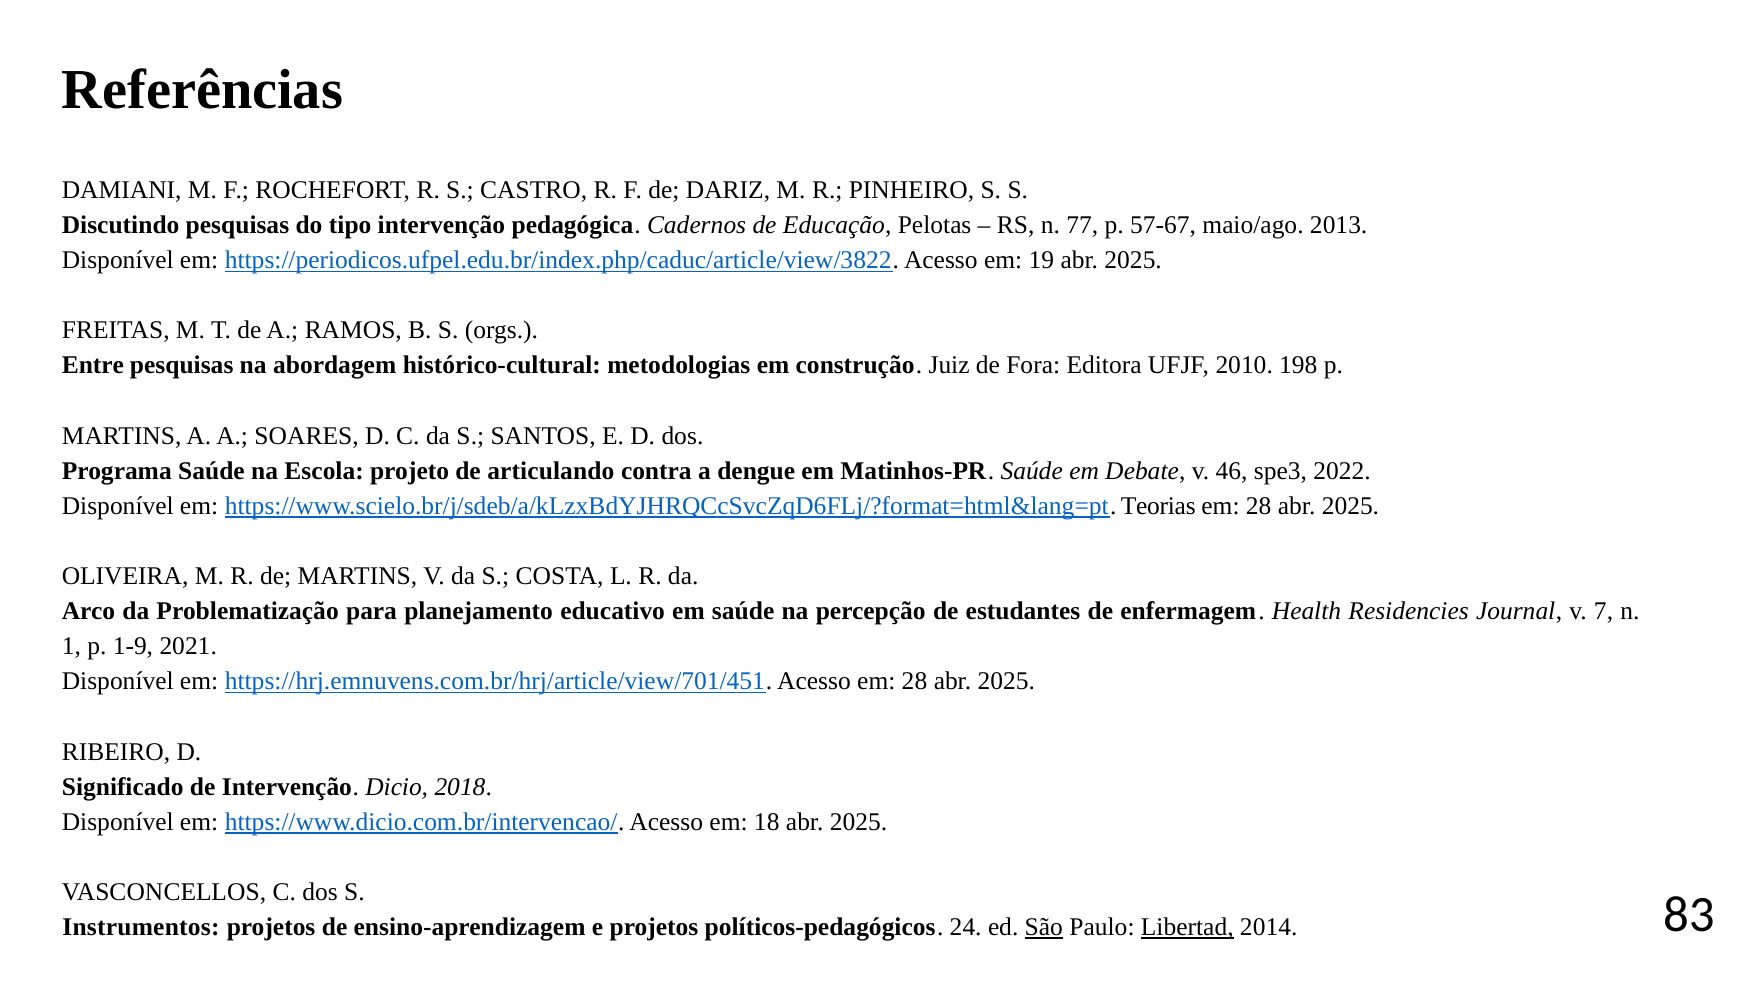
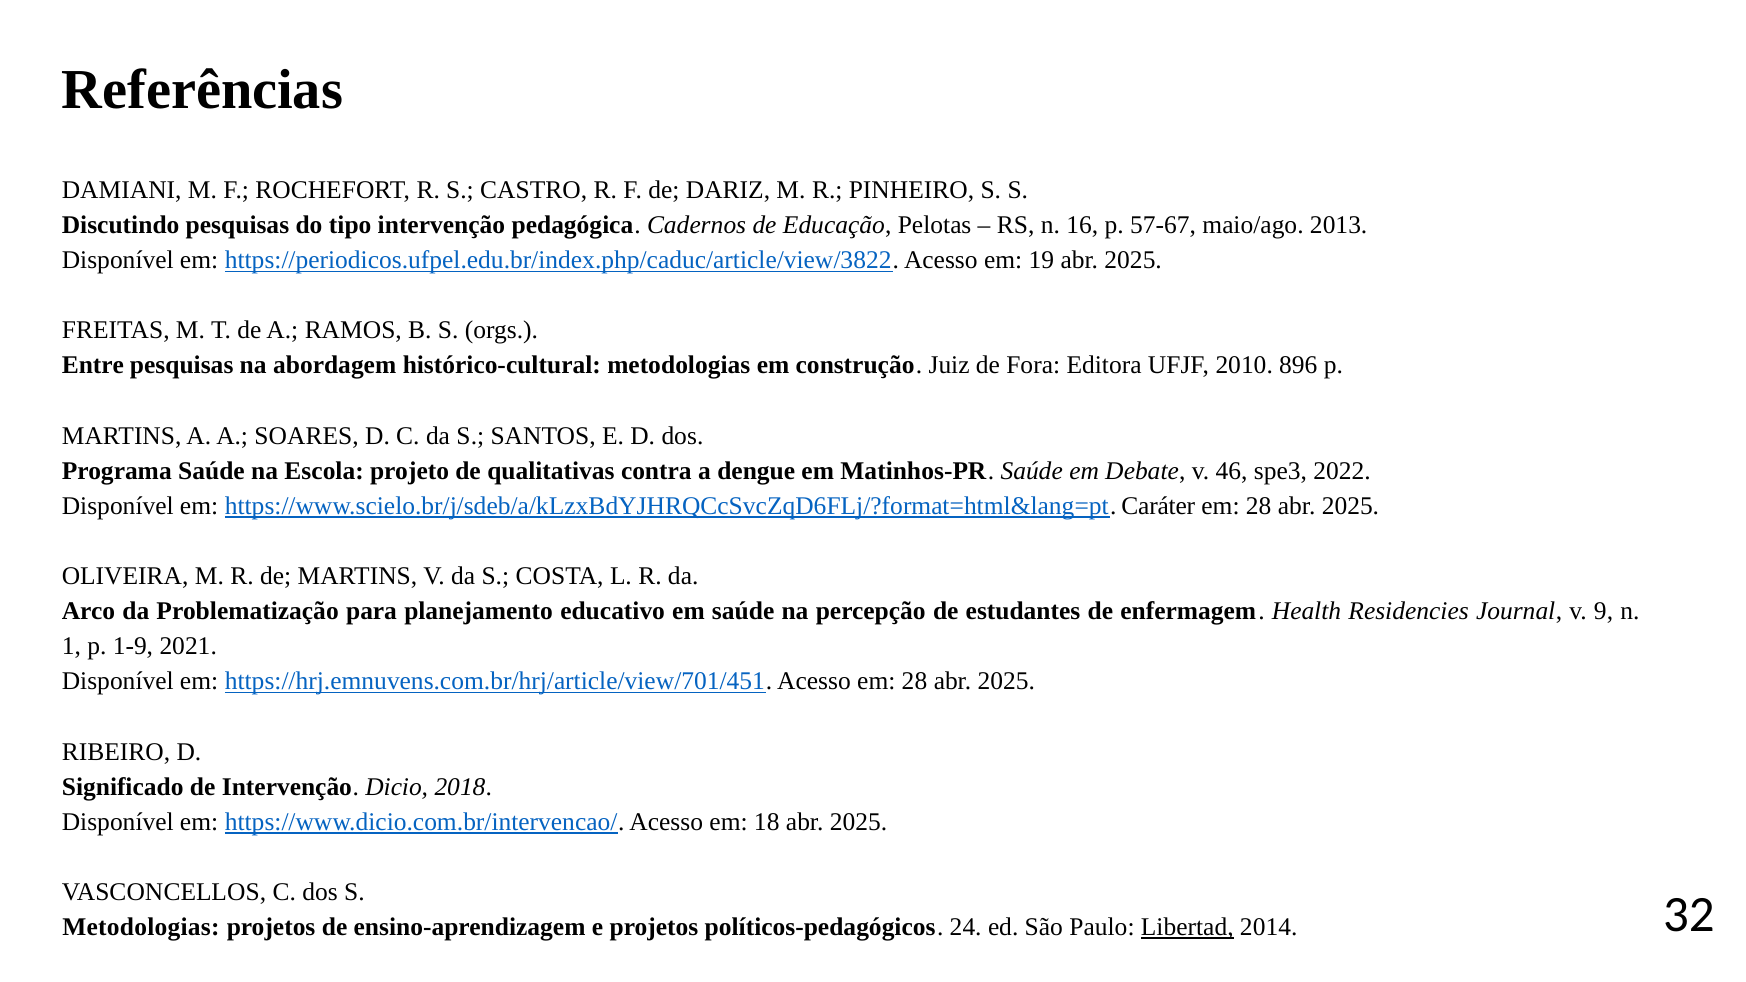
77: 77 -> 16 (1082, 225)
198: 198 -> 896 (1298, 366)
articulando: articulando -> qualitativas (551, 471)
Teorias: Teorias -> Caráter (1158, 506)
7: 7 -> 9 (1604, 611)
Instrumentos: Instrumentos -> Metodologias (141, 927)
São underline: present -> none (1044, 927)
83: 83 -> 32 (1689, 915)
